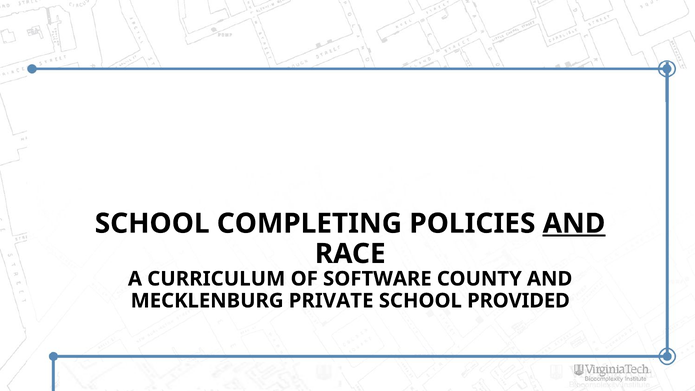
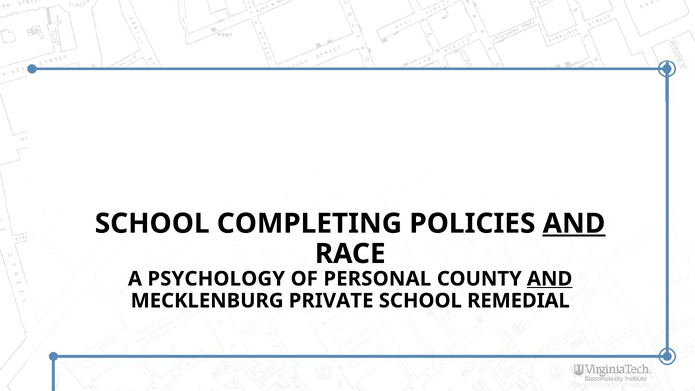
CURRICULUM: CURRICULUM -> PSYCHOLOGY (216, 279)
SOFTWARE: SOFTWARE -> PERSONAL (377, 279)
AND underline: none -> present (550, 279)
PROVIDED: PROVIDED -> REMEDIAL (518, 301)
